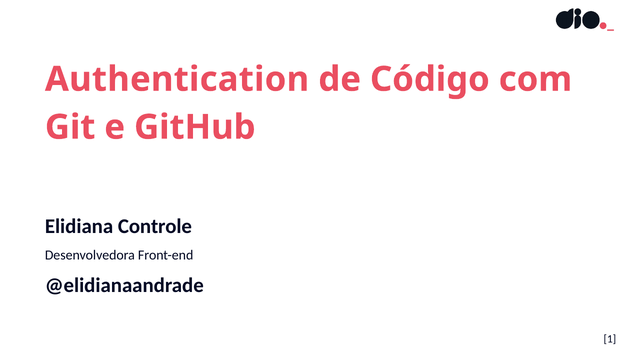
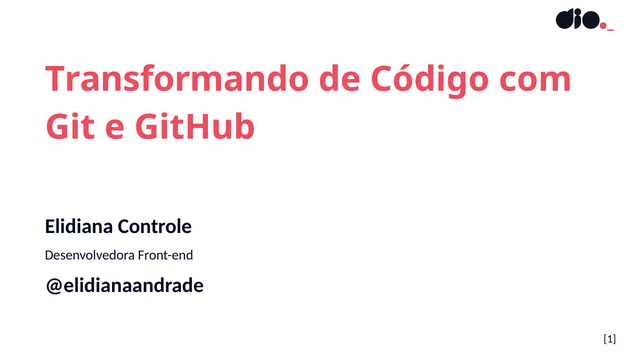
Authentication: Authentication -> Transformando (177, 79)
